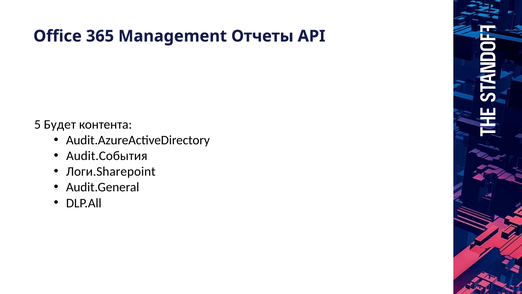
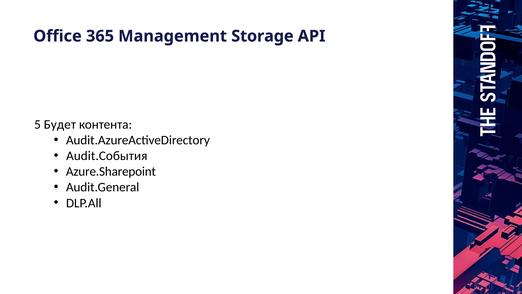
Отчеты: Отчеты -> Storage (262, 36)
Логи.Sharepoint: Логи.Sharepoint -> Azure.Sharepoint (111, 171)
